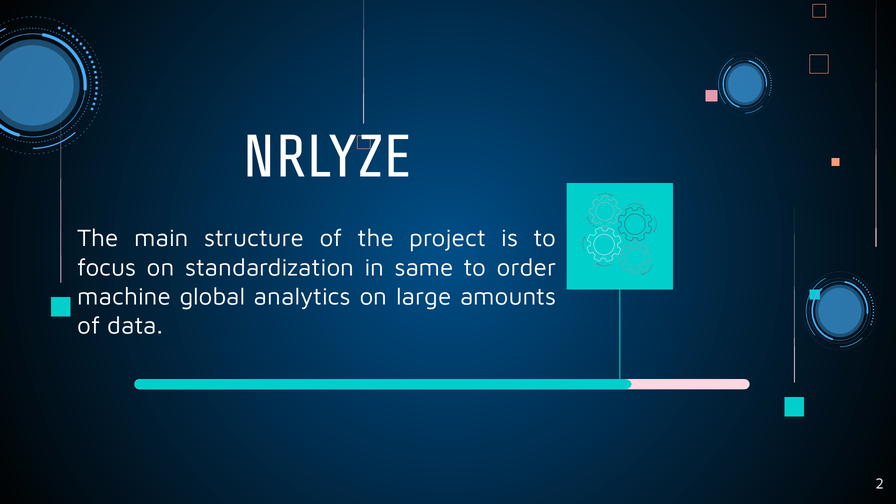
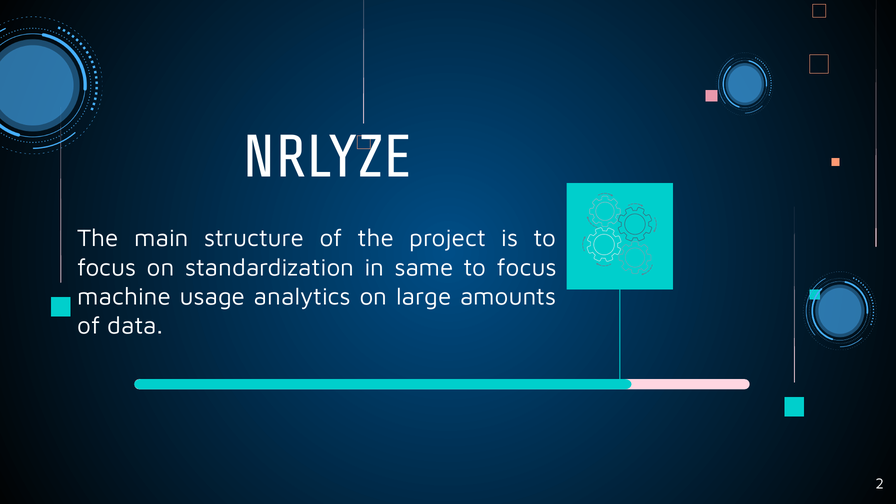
order: order -> focus (527, 268)
global: global -> usage (212, 297)
